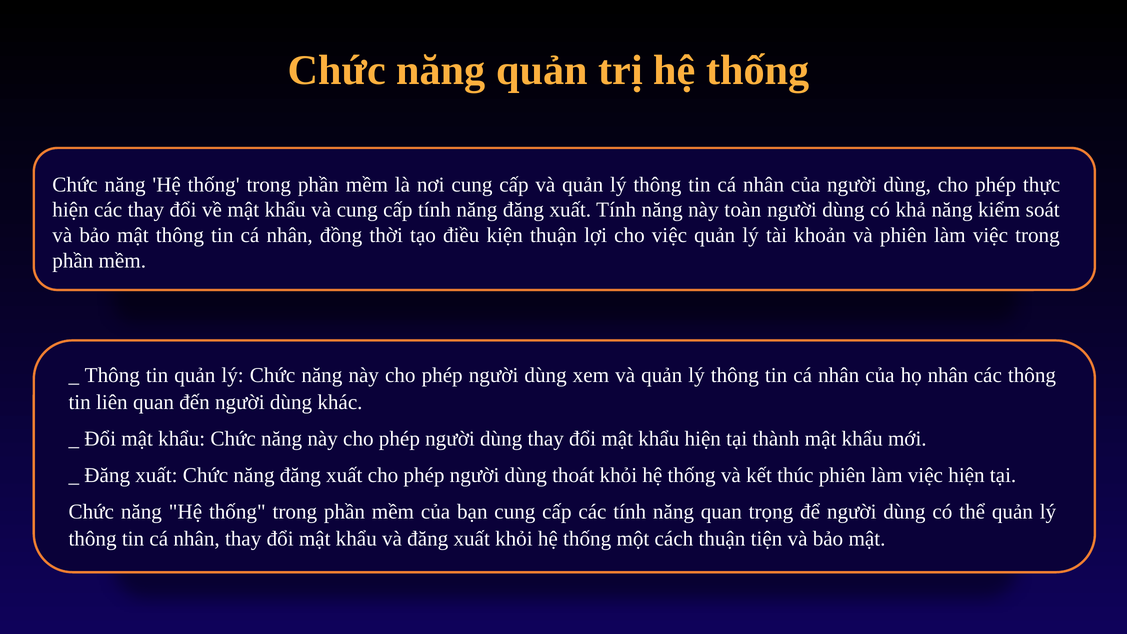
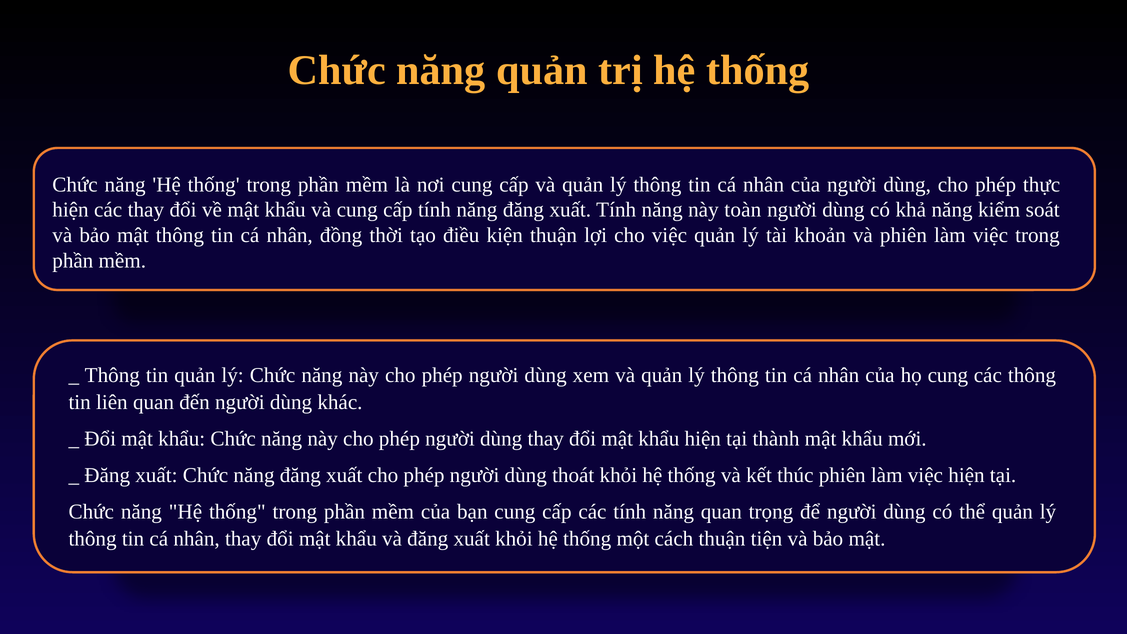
họ nhân: nhân -> cung (948, 375)
